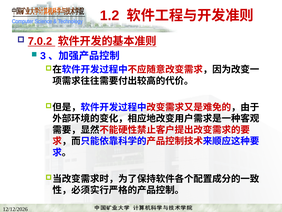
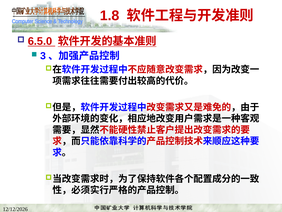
1.2: 1.2 -> 1.8 (110, 16)
7.0.2: 7.0.2 -> 6.5.0 (40, 41)
